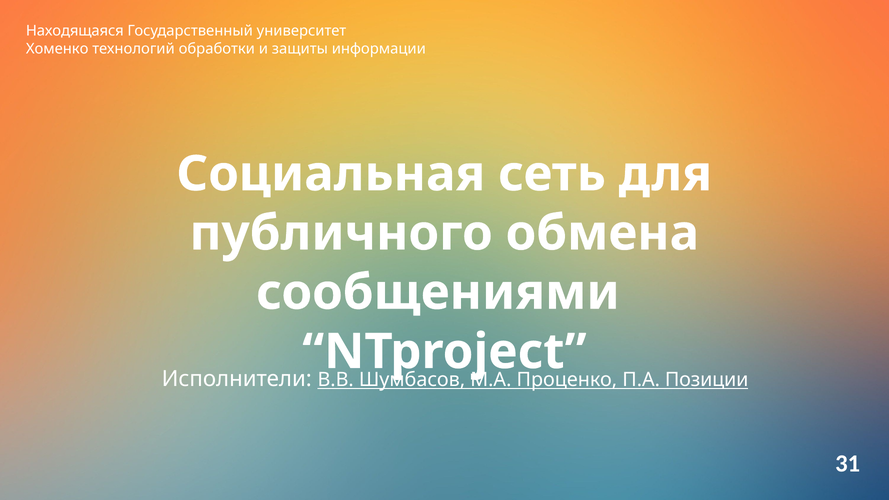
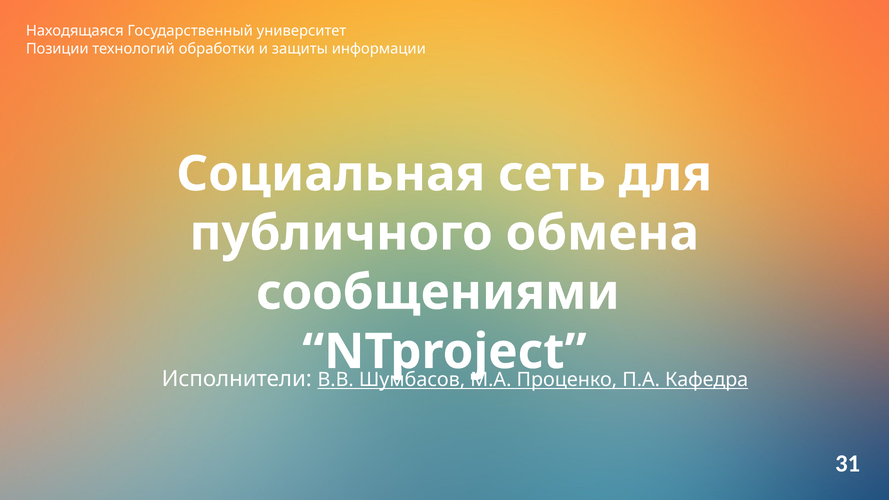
Хоменко: Хоменко -> Позиции (57, 49)
Позиции: Позиции -> Кафедра (707, 380)
